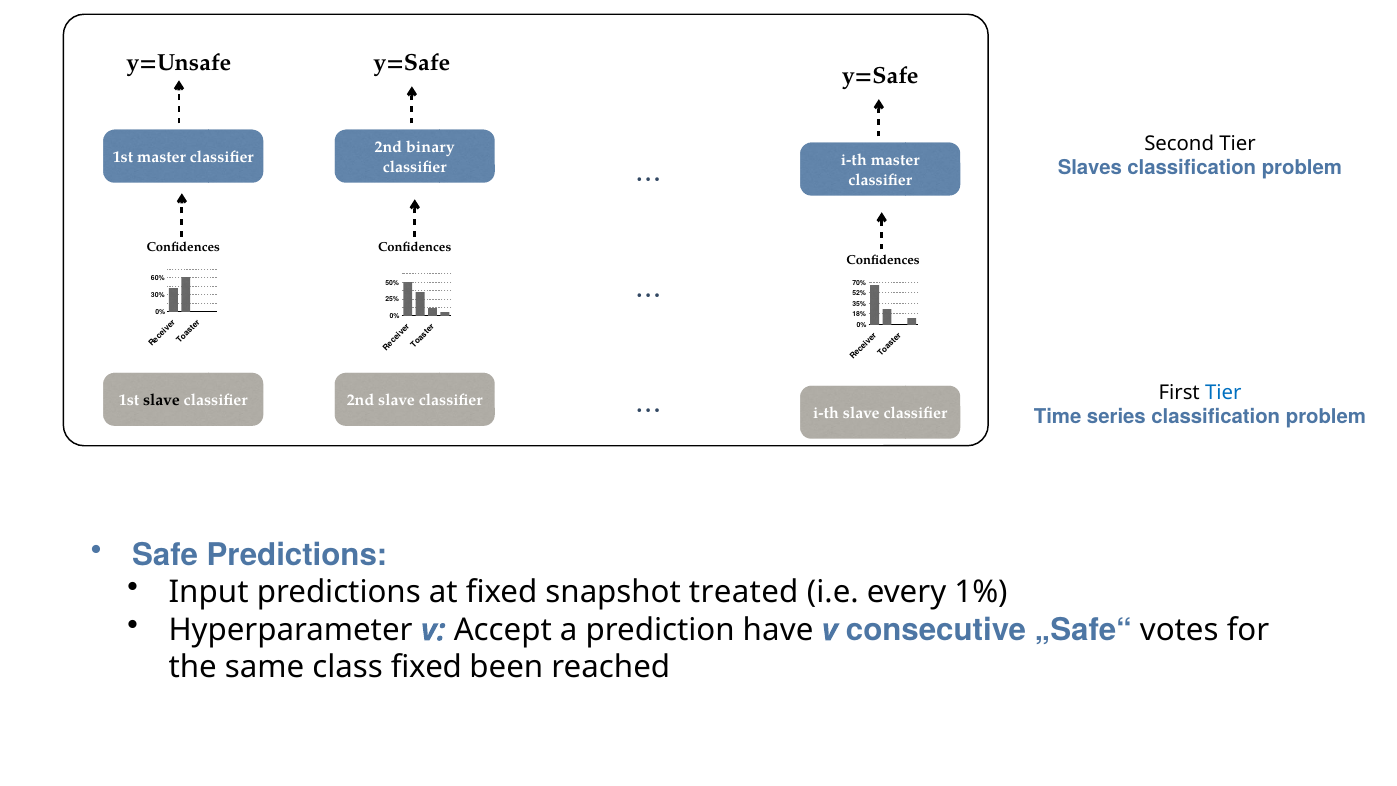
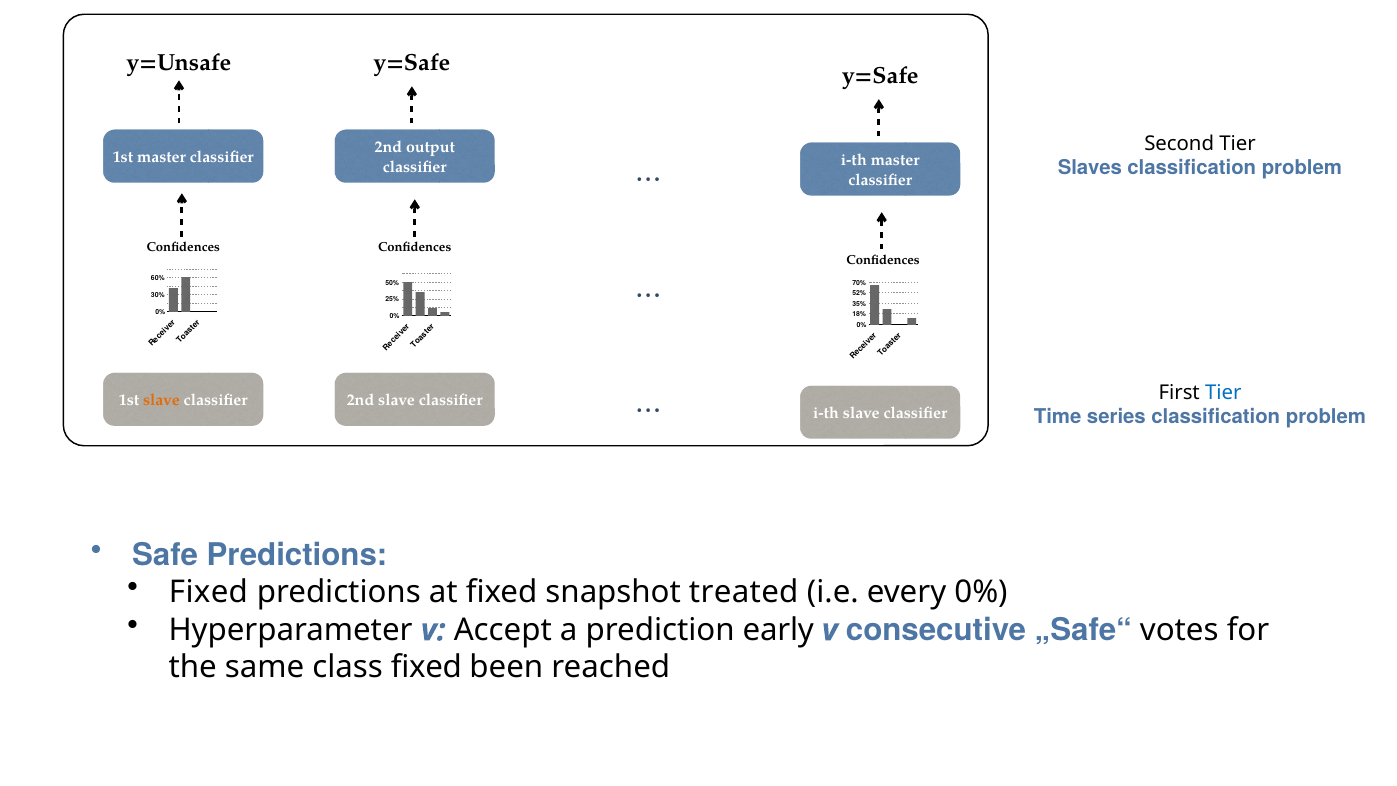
binary: binary -> output (430, 148)
slave colour: black -> orange (162, 400)
Input: Input -> Fixed (208, 592)
every 1%: 1% -> 0% (981, 592)
have: have -> early (778, 630)
